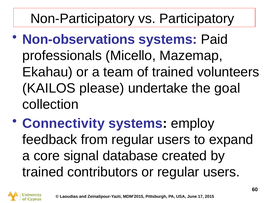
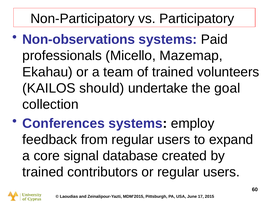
please: please -> should (102, 88)
Connectivity: Connectivity -> Conferences (64, 123)
